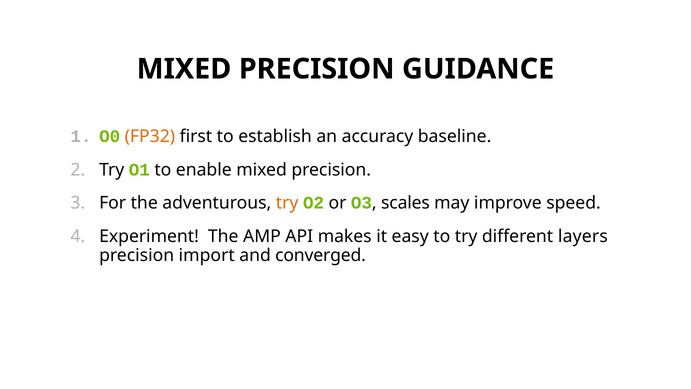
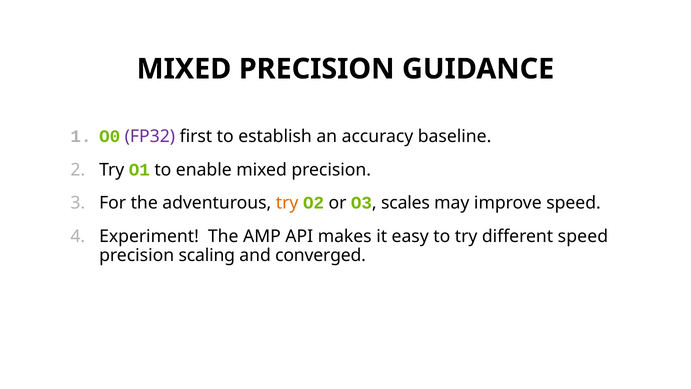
FP32 colour: orange -> purple (150, 136)
different layers: layers -> speed (583, 236)
import: import -> scaling (207, 255)
